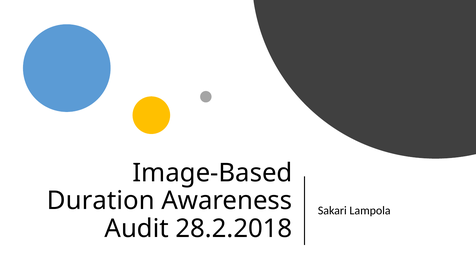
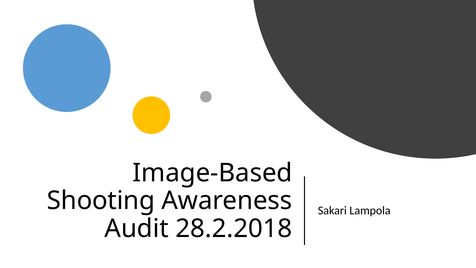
Duration: Duration -> Shooting (101, 201)
